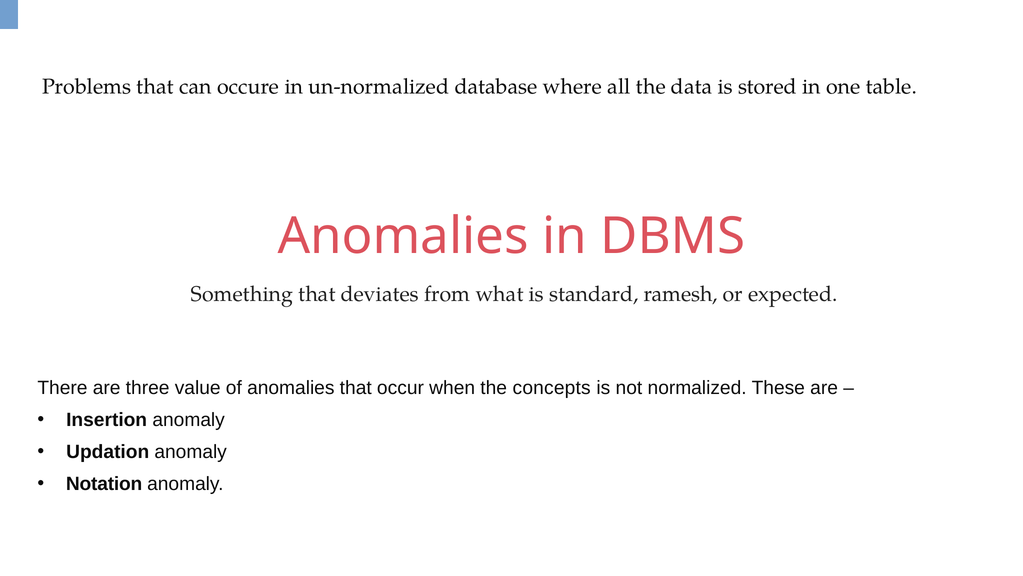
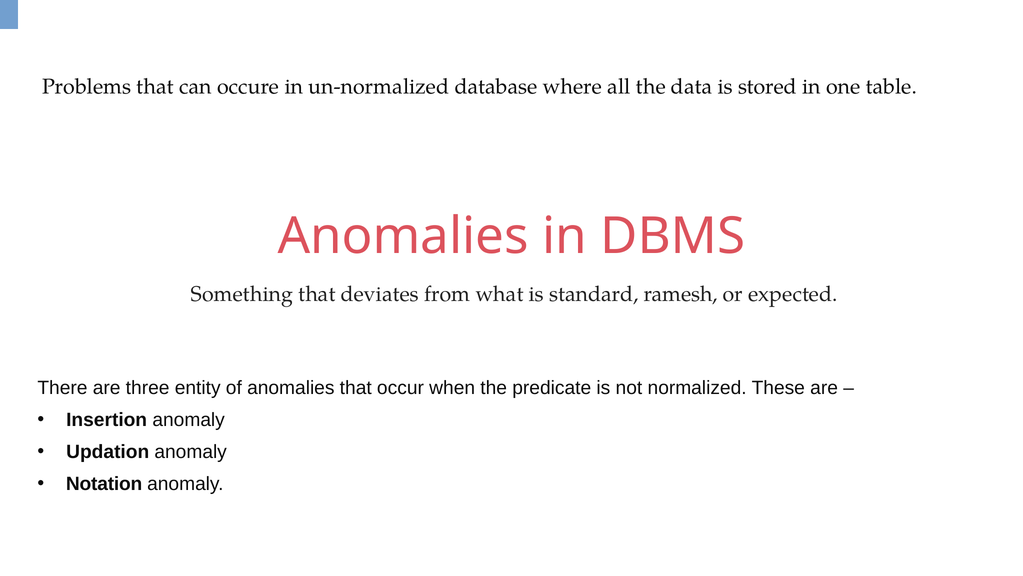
value: value -> entity (198, 387)
concepts: concepts -> predicate (552, 387)
